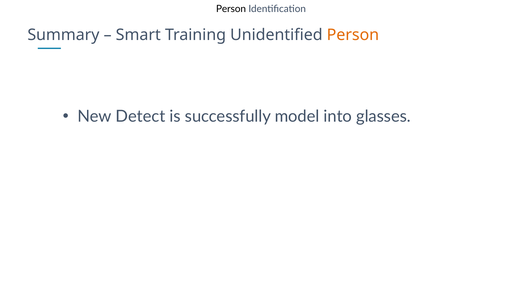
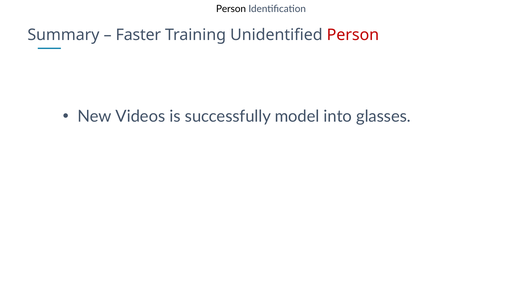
Smart: Smart -> Faster (138, 35)
Person colour: orange -> red (353, 35)
Detect: Detect -> Videos (140, 117)
